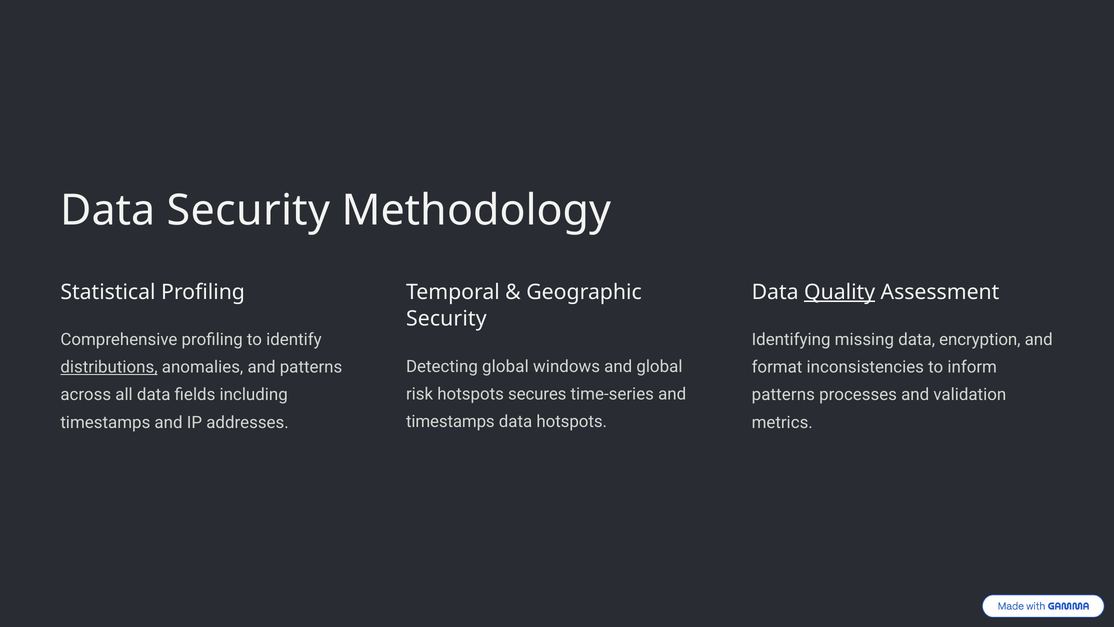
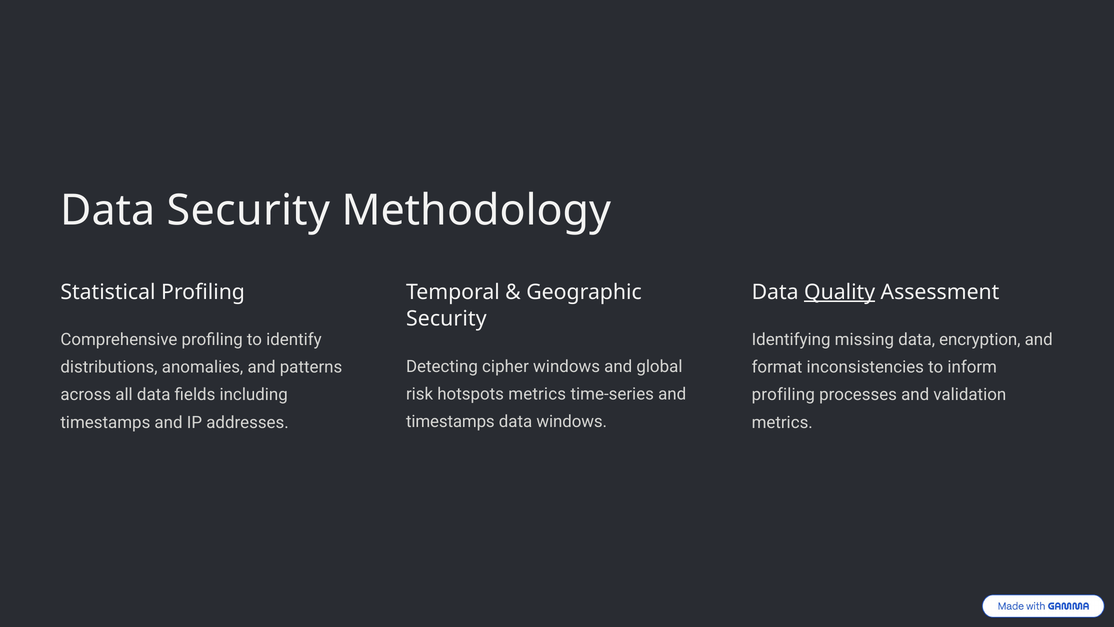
Detecting global: global -> cipher (505, 367)
distributions underline: present -> none (109, 367)
hotspots secures: secures -> metrics (537, 394)
patterns: patterns -> profiling (783, 395)
data hotspots: hotspots -> windows (572, 422)
